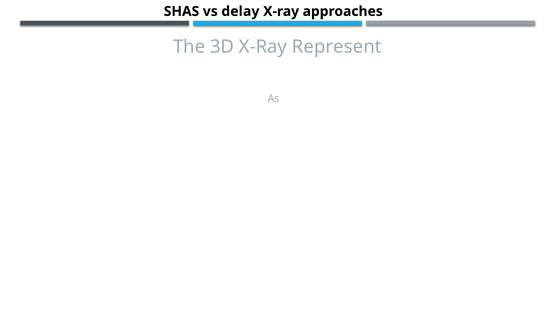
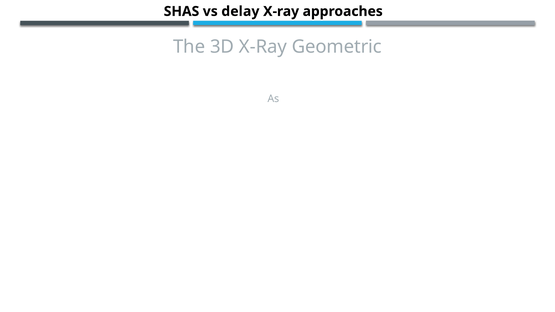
Represent: Represent -> Geometric (337, 47)
